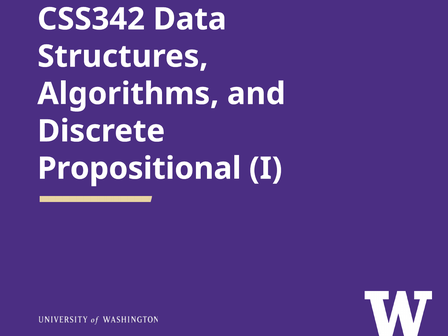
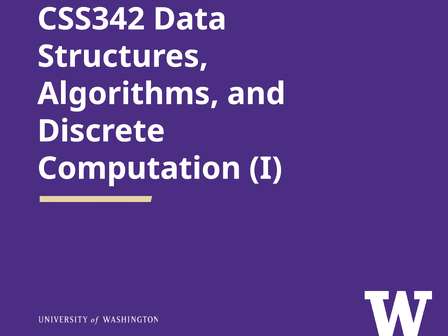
Propositional: Propositional -> Computation (139, 169)
